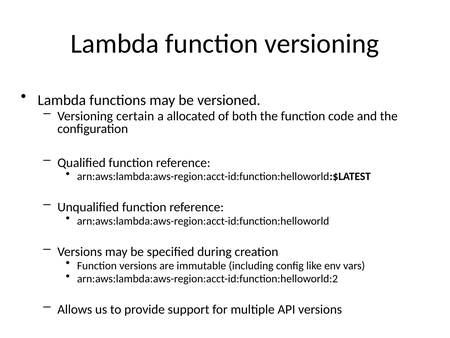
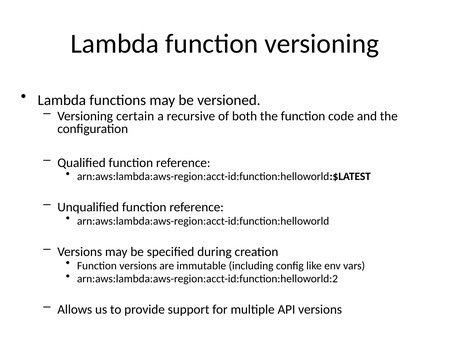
allocated: allocated -> recursive (191, 116)
